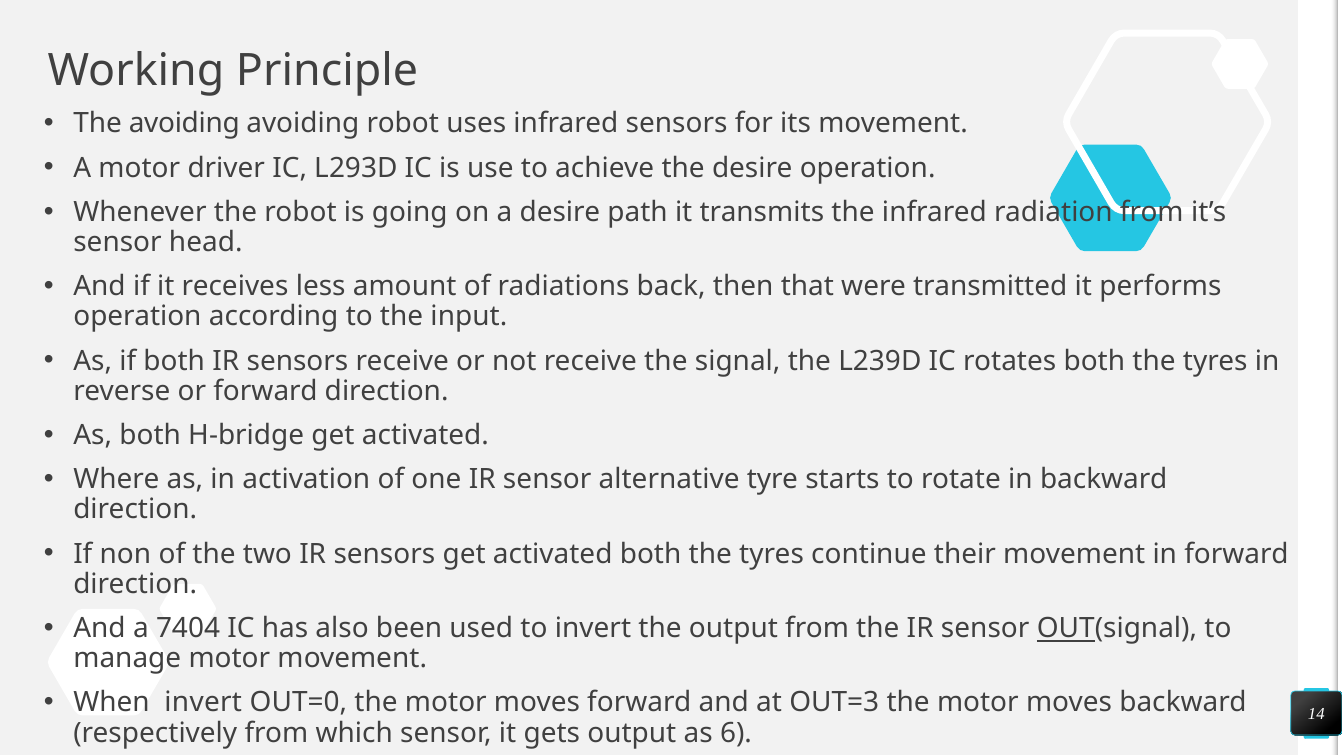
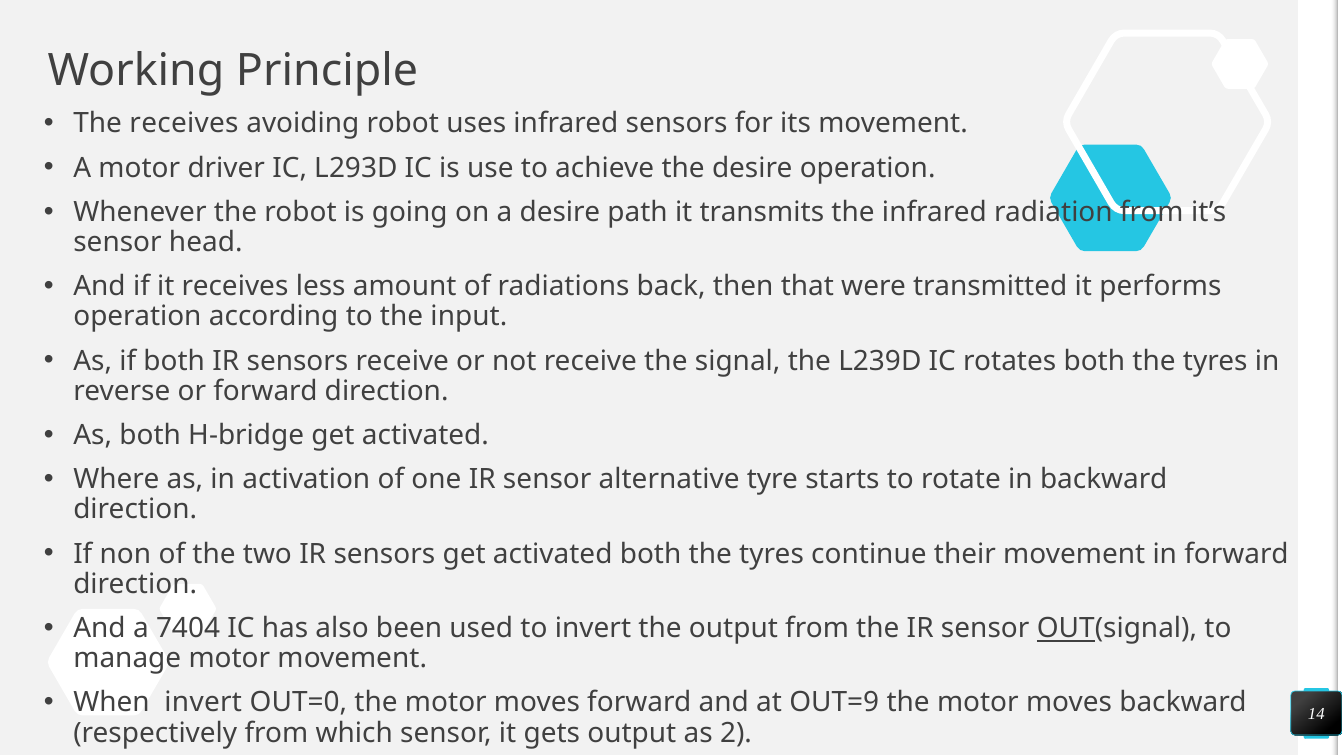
The avoiding: avoiding -> receives (184, 124)
OUT=3: OUT=3 -> OUT=9 (834, 702)
6: 6 -> 2 (736, 733)
